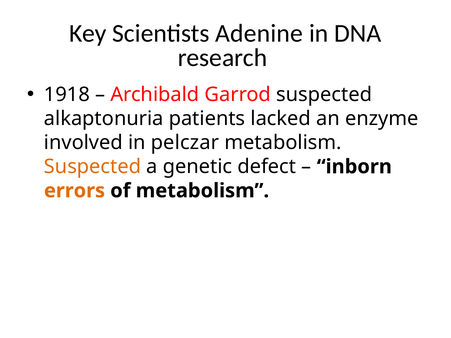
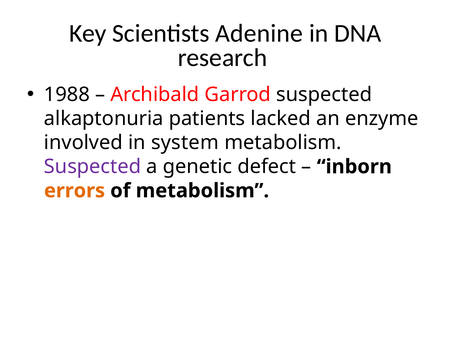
1918: 1918 -> 1988 (67, 95)
pelczar: pelczar -> system (185, 143)
Suspected colour: orange -> purple (93, 167)
